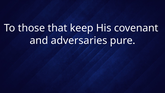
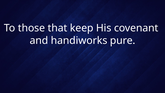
adversaries: adversaries -> handiworks (79, 40)
